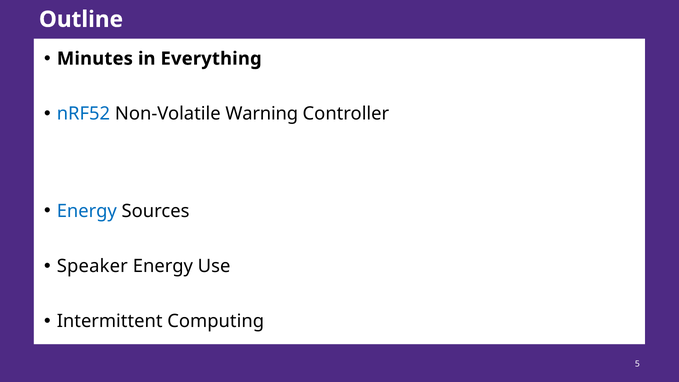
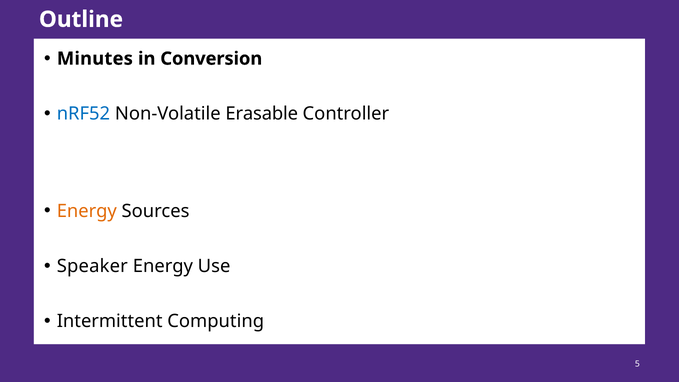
Everything: Everything -> Conversion (211, 59)
Warning: Warning -> Erasable (262, 114)
Energy colour: blue -> orange (87, 211)
